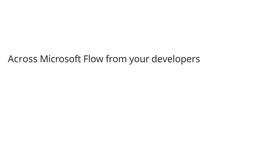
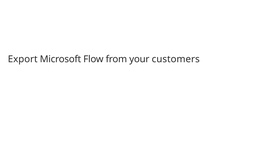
Across: Across -> Export (23, 59)
developers: developers -> customers (176, 59)
